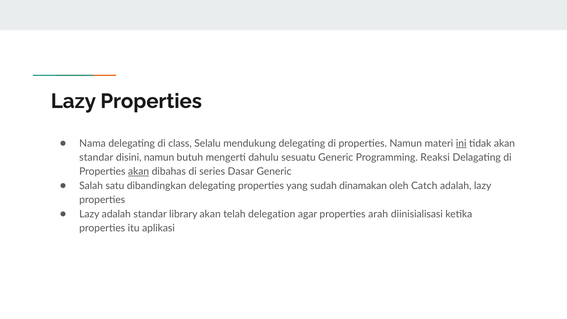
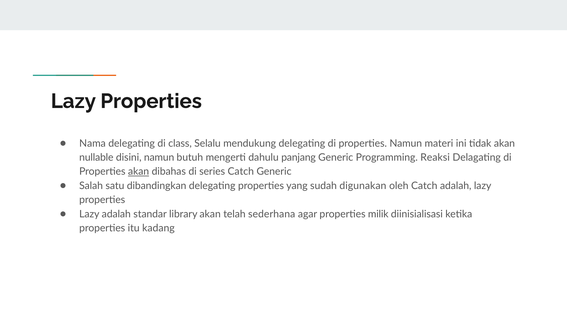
ini underline: present -> none (461, 143)
standar: standar -> nullable (96, 157)
sesuatu: sesuatu -> panjang (299, 157)
series Dasar: Dasar -> Catch (241, 172)
dinamakan: dinamakan -> digunakan (363, 186)
delegation: delegation -> sederhana (272, 214)
arah: arah -> milik (378, 214)
aplikasi: aplikasi -> kadang (158, 228)
